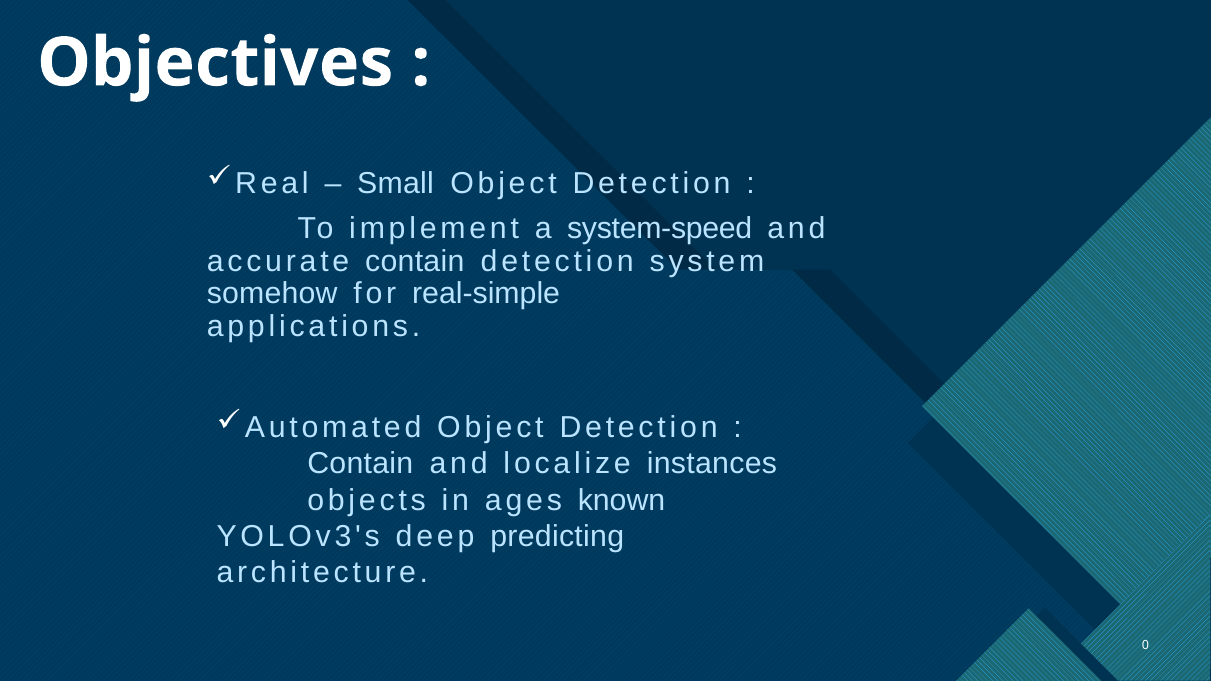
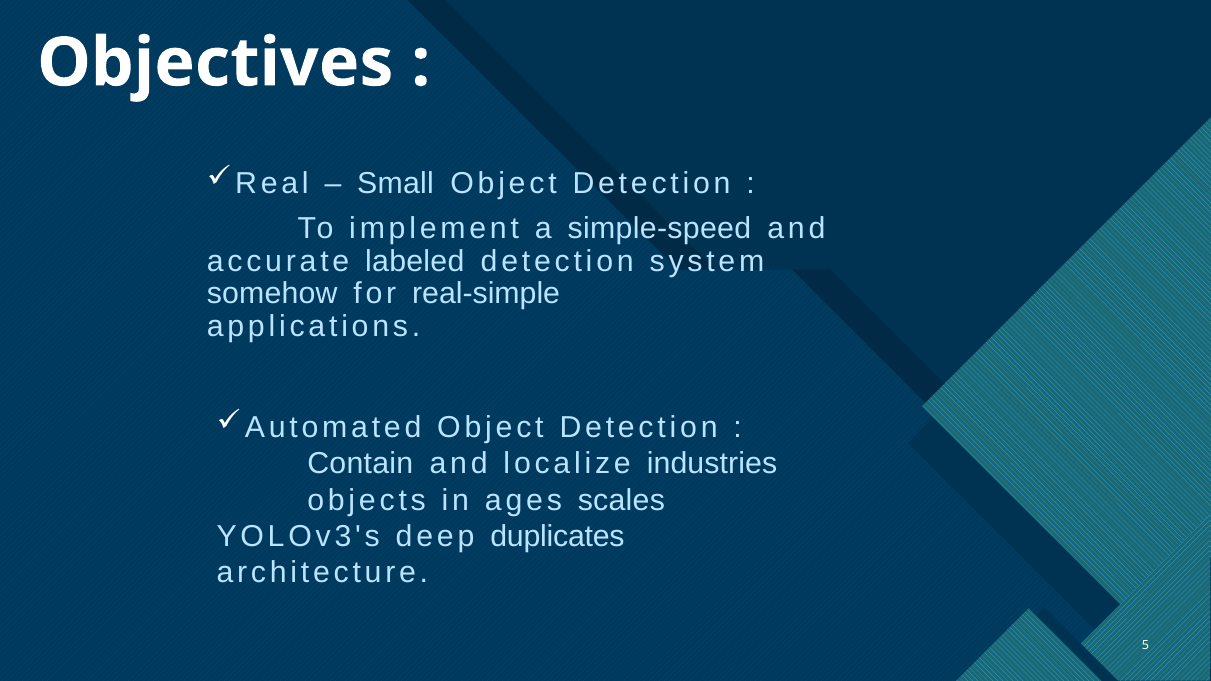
system-speed: system-speed -> simple-speed (659, 229)
accurate contain: contain -> labeled (415, 261)
instances: instances -> industries (712, 464)
known: known -> scales (621, 500)
predicting: predicting -> duplicates (557, 537)
0: 0 -> 5 (1145, 645)
